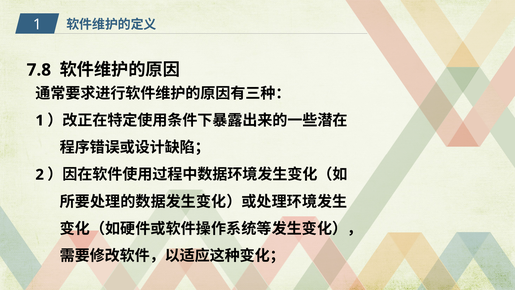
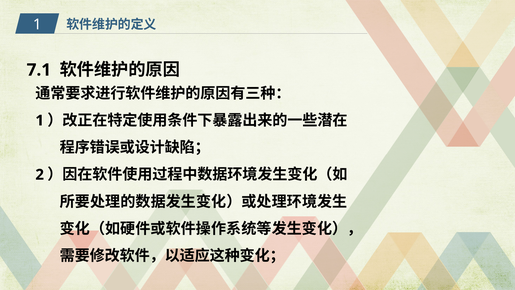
7.8: 7.8 -> 7.1 (39, 70)
